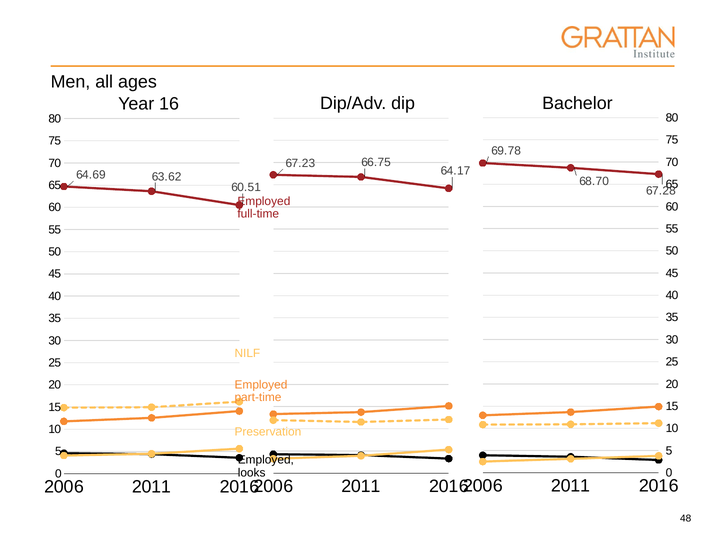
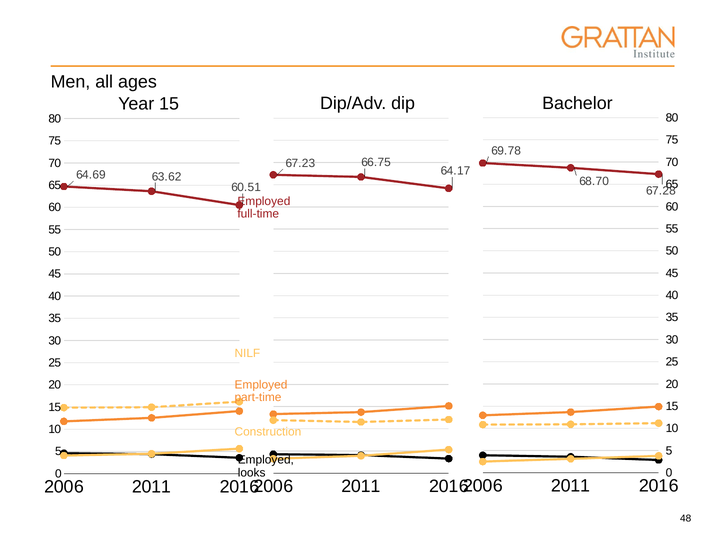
Year 16: 16 -> 15 (169, 104)
Preservation: Preservation -> Construction (268, 432)
